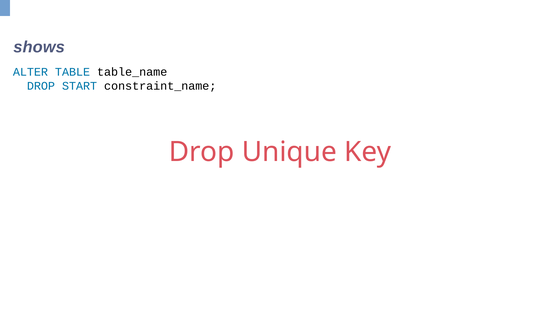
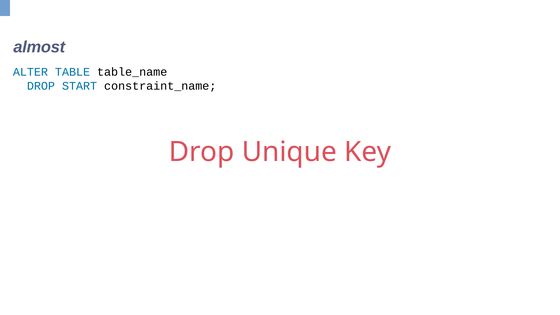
shows: shows -> almost (39, 47)
